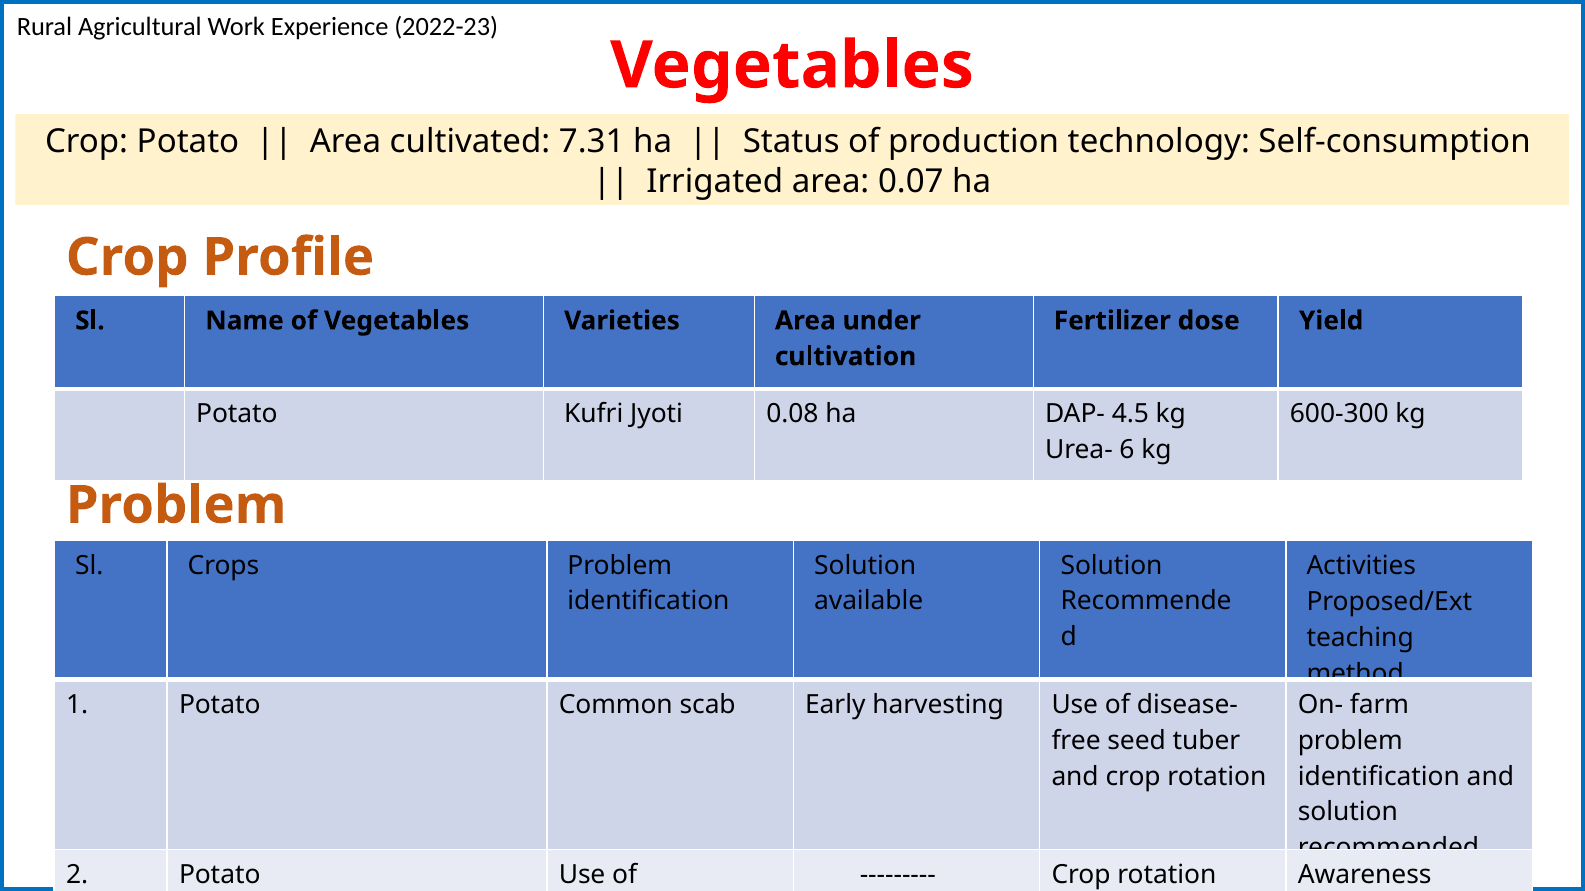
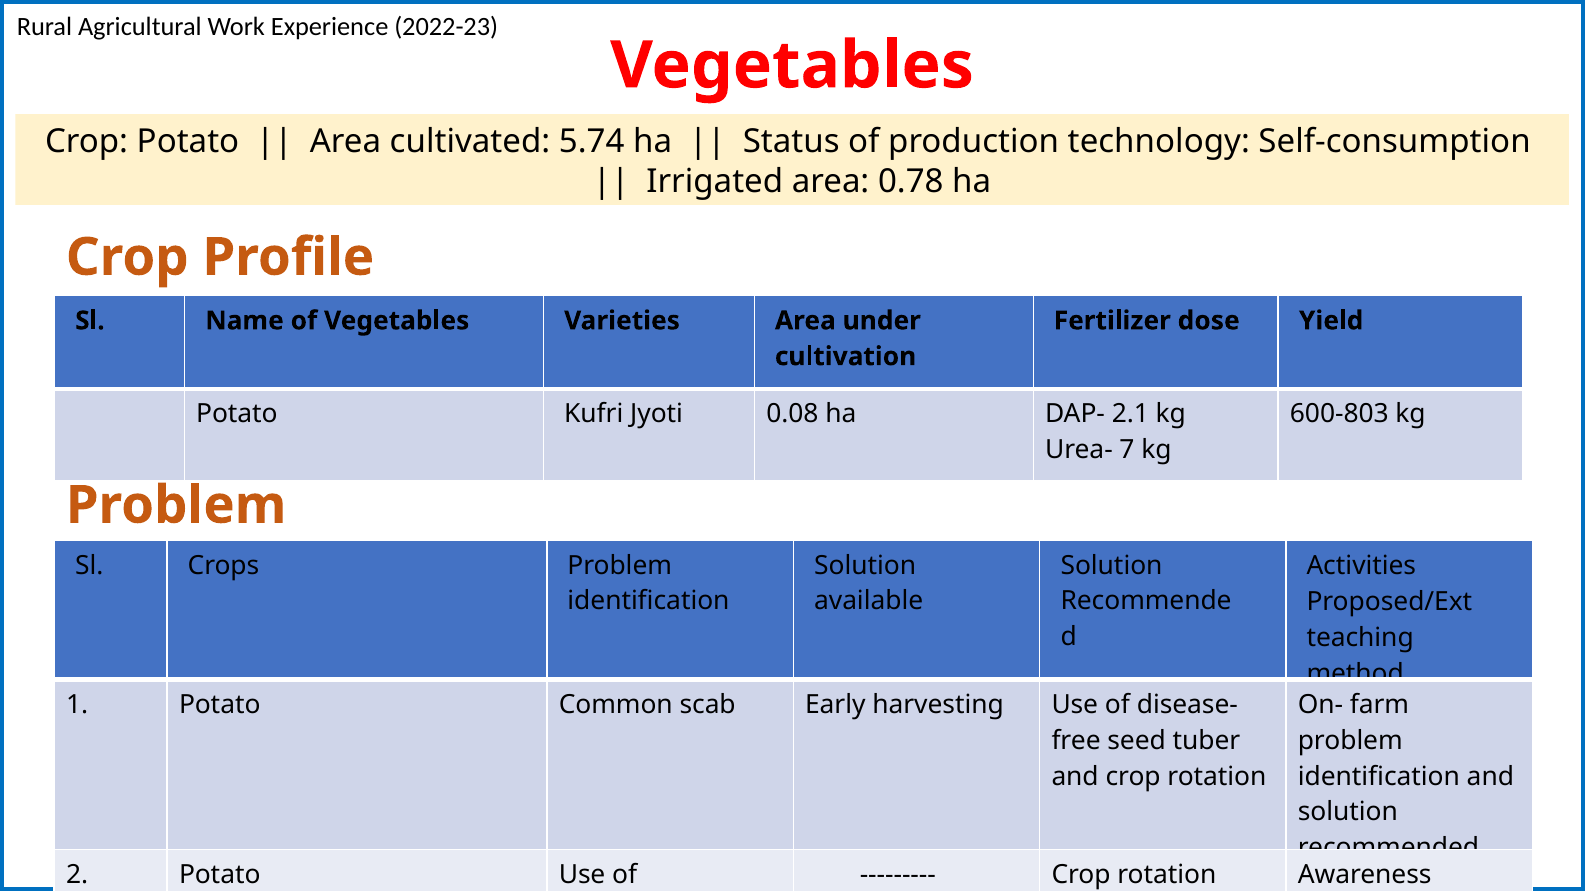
7.31: 7.31 -> 5.74 (592, 142)
0.07: 0.07 -> 0.78 (911, 182)
4.5: 4.5 -> 2.1 (1130, 414)
600-300: 600-300 -> 600-803 (1339, 414)
6: 6 -> 7 (1127, 450)
